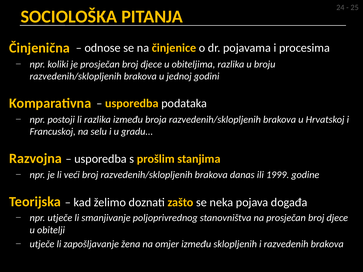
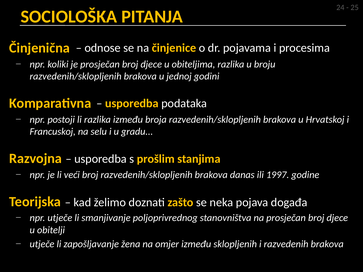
1999: 1999 -> 1997 (278, 175)
